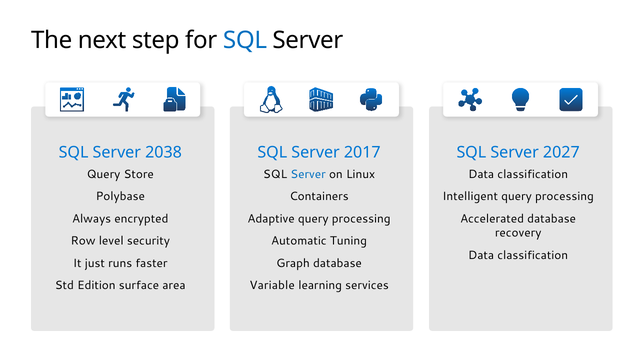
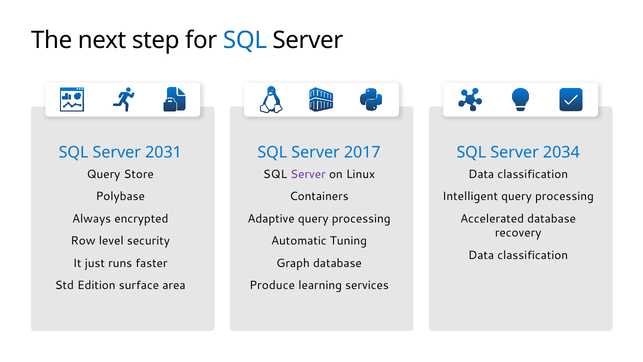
2038: 2038 -> 2031 (164, 152)
2027: 2027 -> 2034 (561, 152)
Server colour: blue -> purple (308, 174)
Variable: Variable -> Produce (272, 285)
